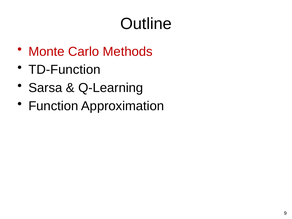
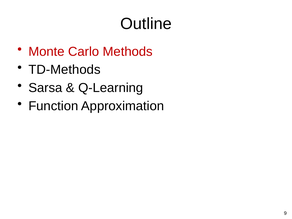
TD-Function: TD-Function -> TD-Methods (64, 70)
